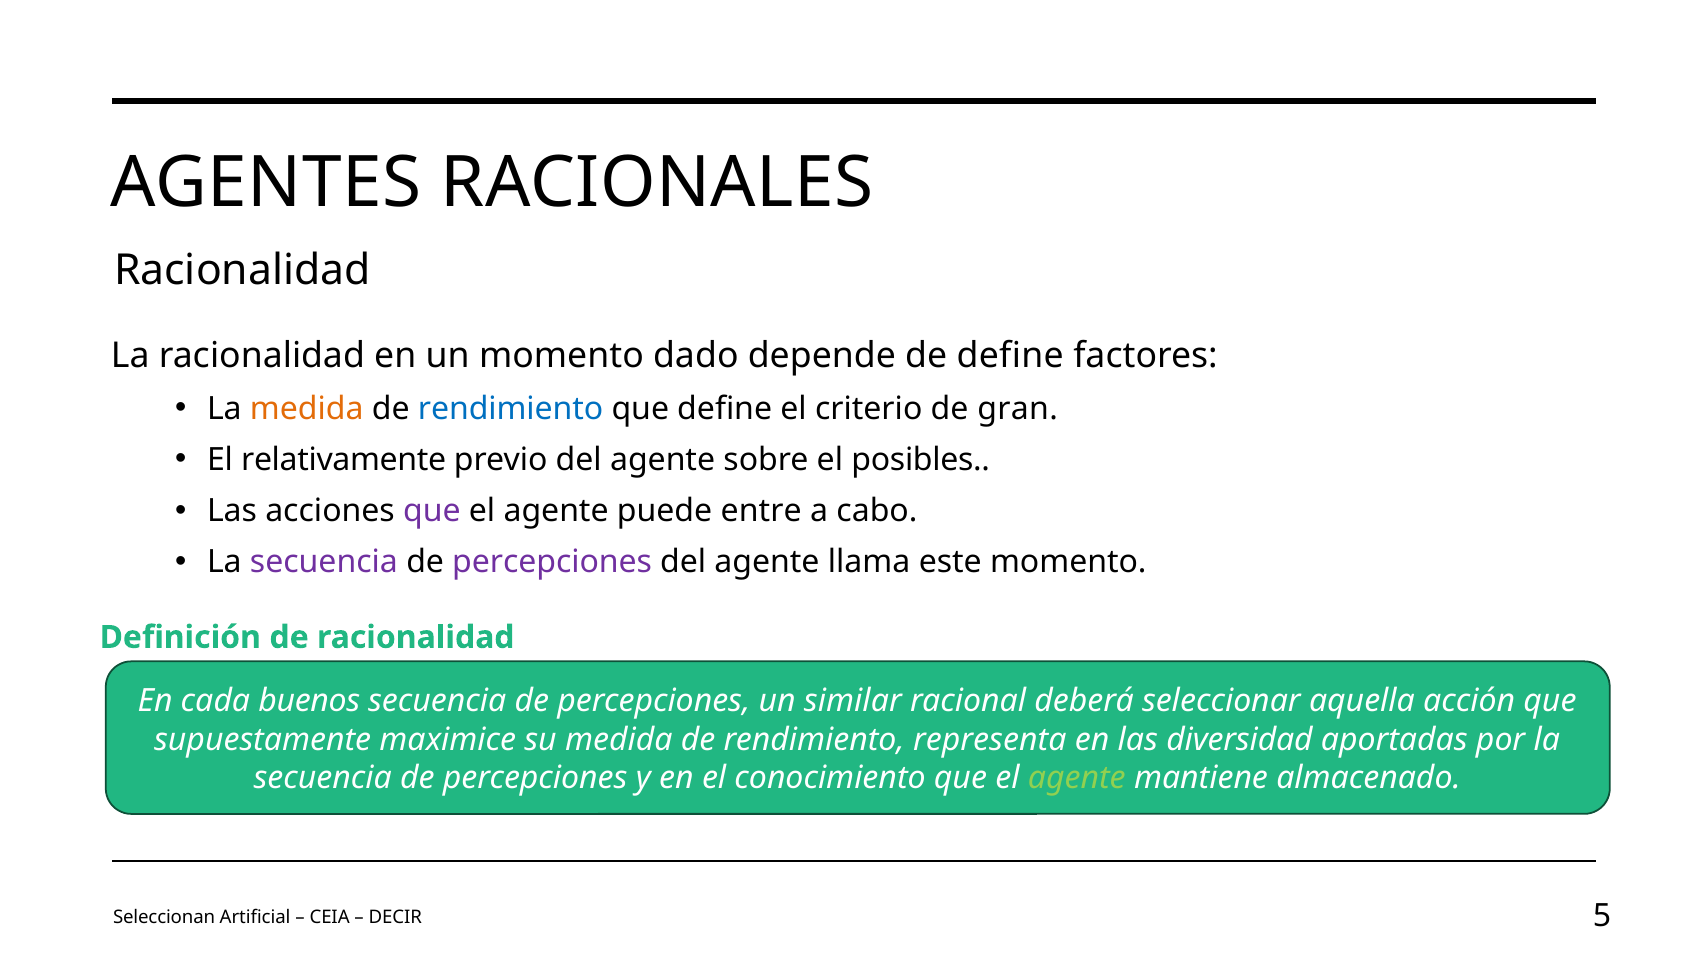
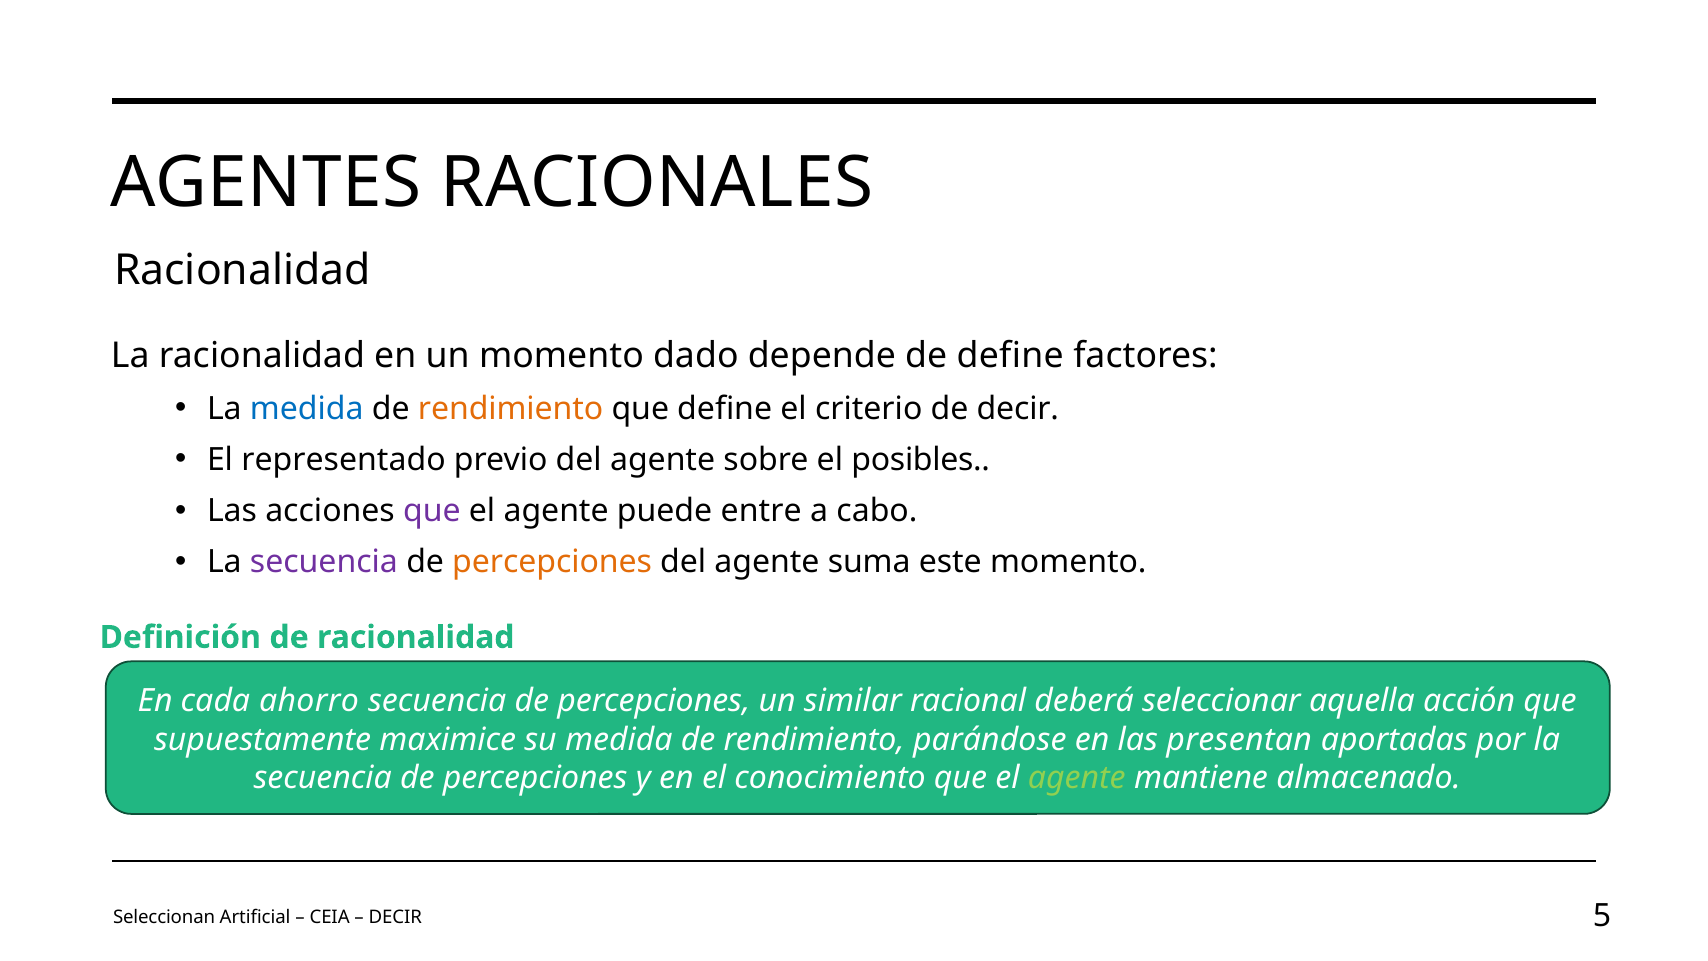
medida colour: orange -> blue (307, 409)
rendimiento colour: blue -> orange (511, 409)
de gran: gran -> decir (1018, 409)
relativamente: relativamente -> representado (344, 460)
percepciones colour: purple -> orange (552, 562)
llama: llama -> suma (869, 562)
buenos: buenos -> ahorro (309, 701)
representa: representa -> parándose (990, 740)
diversidad: diversidad -> presentan (1239, 740)
